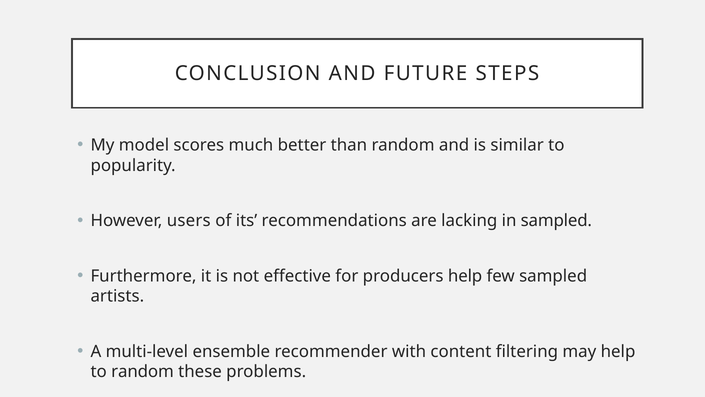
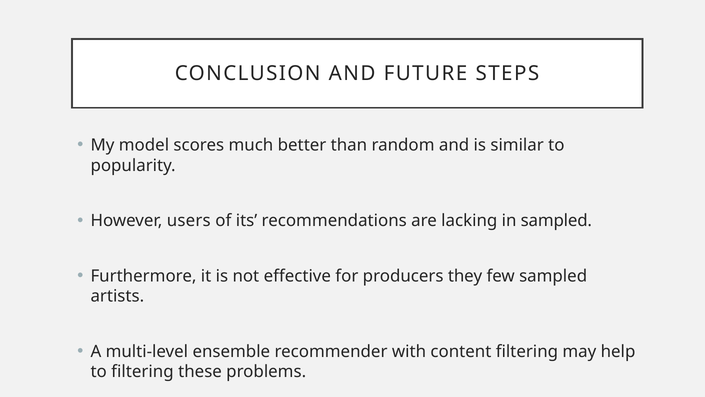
producers help: help -> they (465, 276)
to random: random -> filtering (142, 372)
